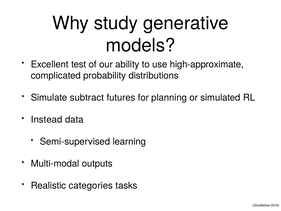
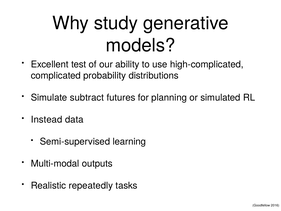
high-approximate: high-approximate -> high-complicated (207, 64)
categories: categories -> repeatedly (91, 185)
